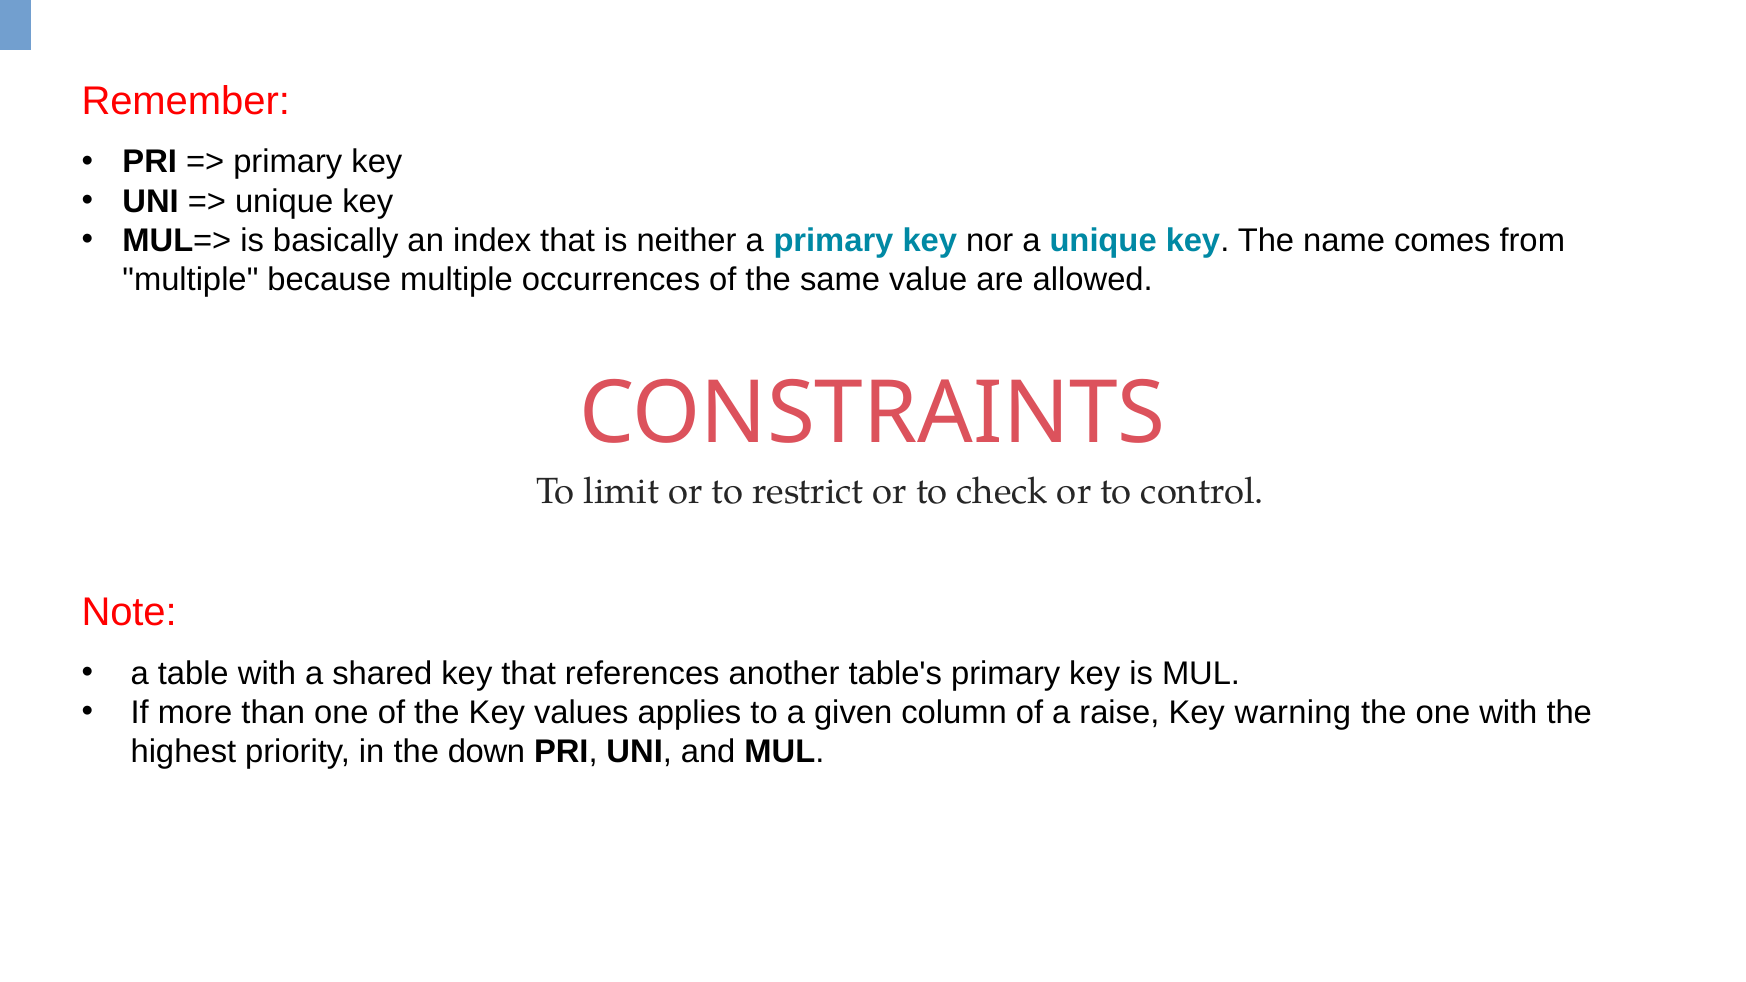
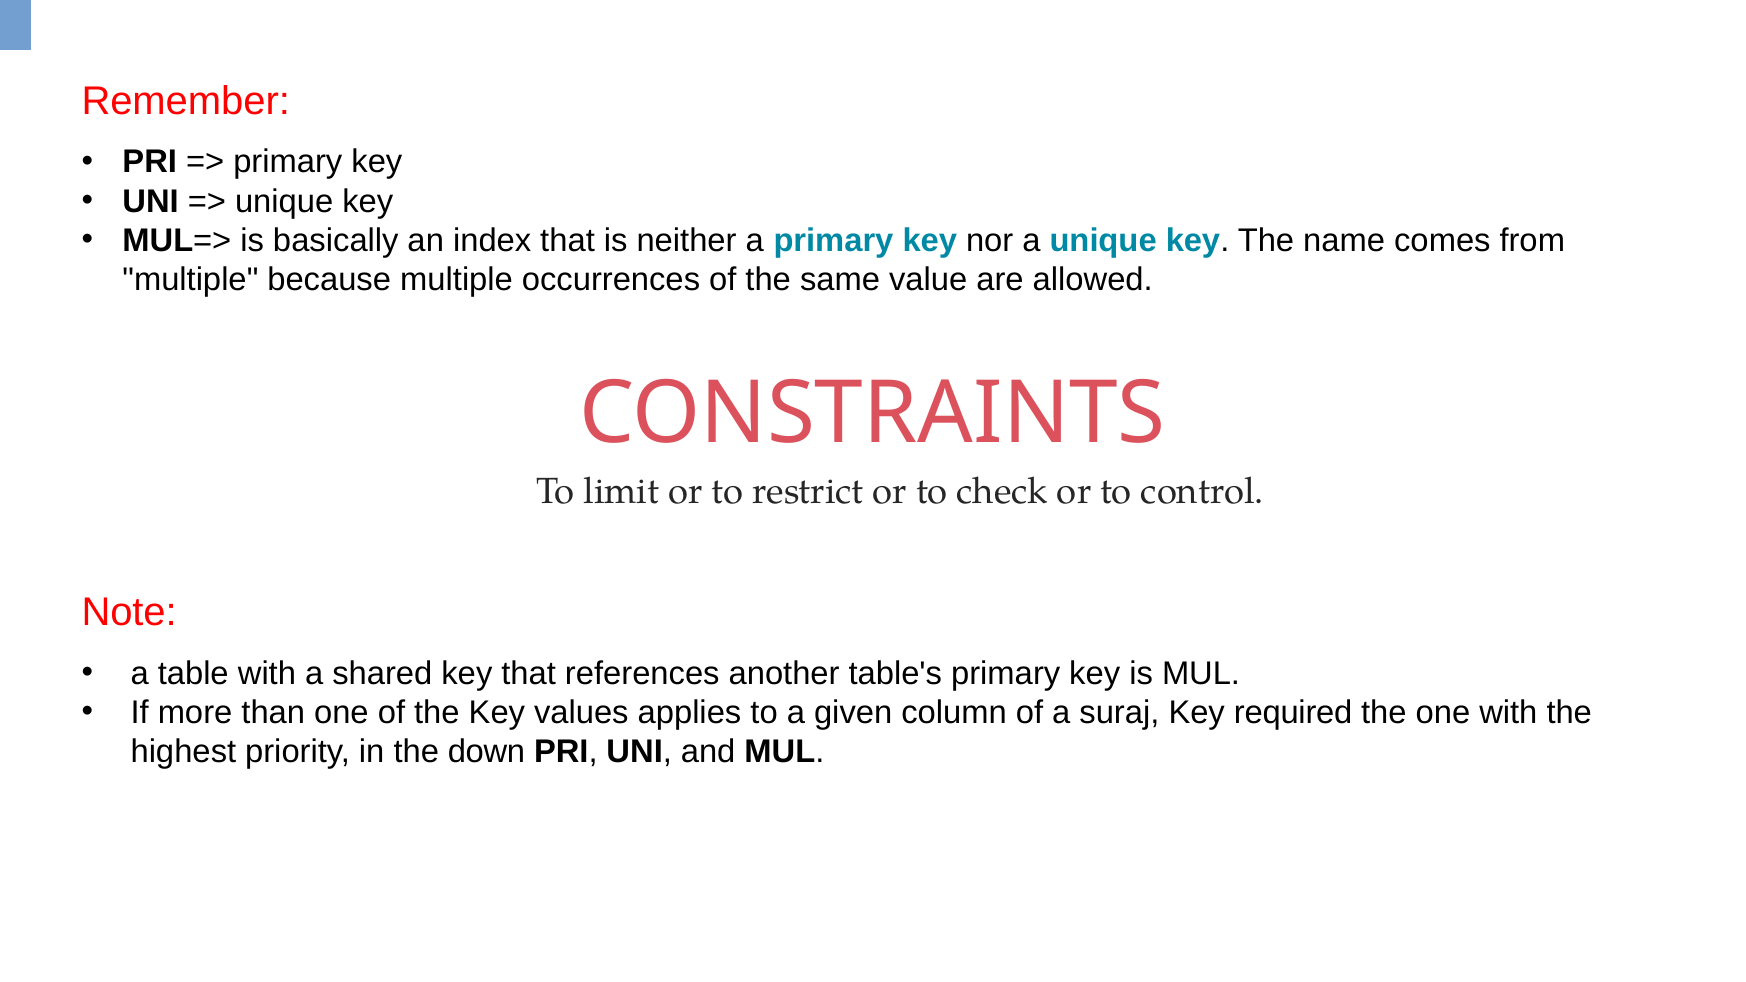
raise: raise -> suraj (1119, 713)
warning: warning -> required (1293, 713)
